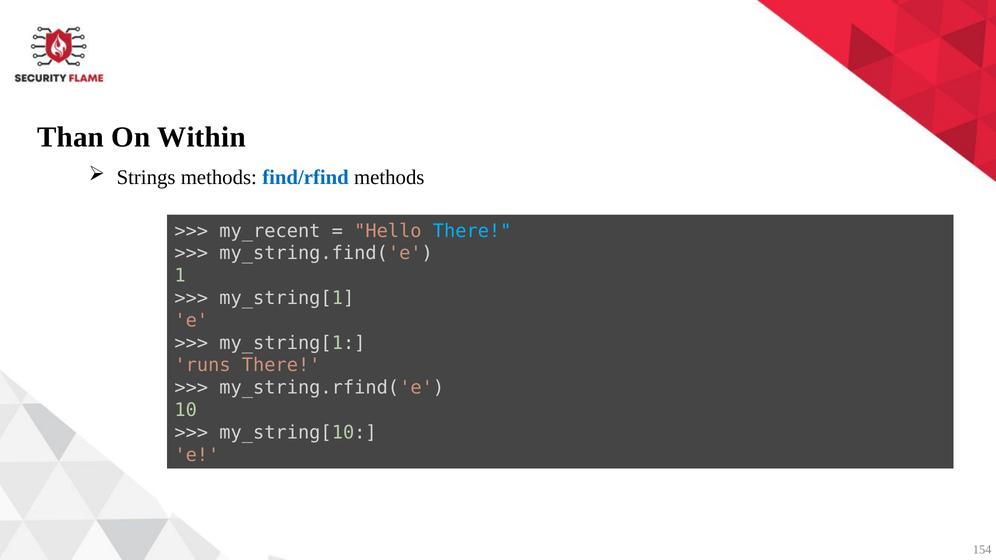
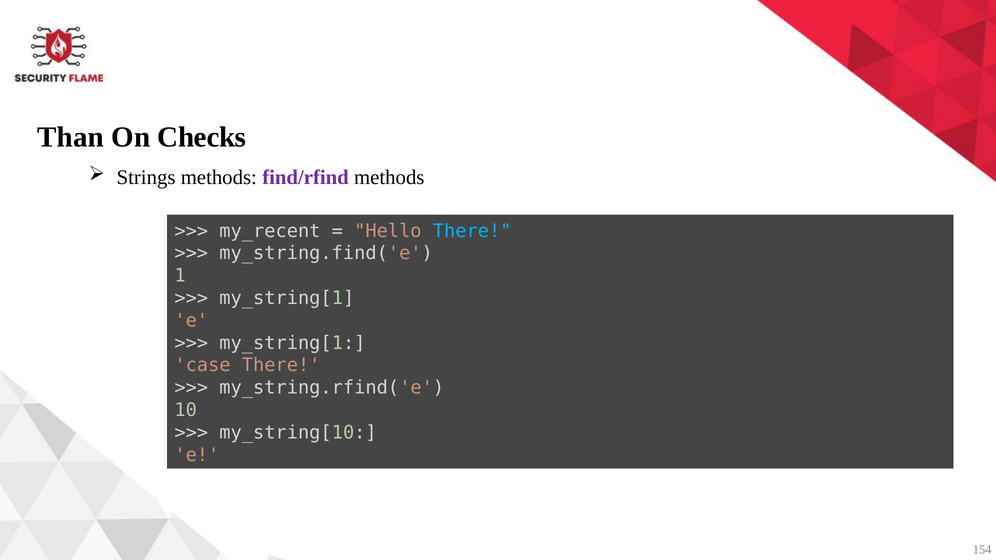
Within: Within -> Checks (202, 137)
find/rfind colour: blue -> purple (306, 178)
runs: runs -> case (203, 365)
